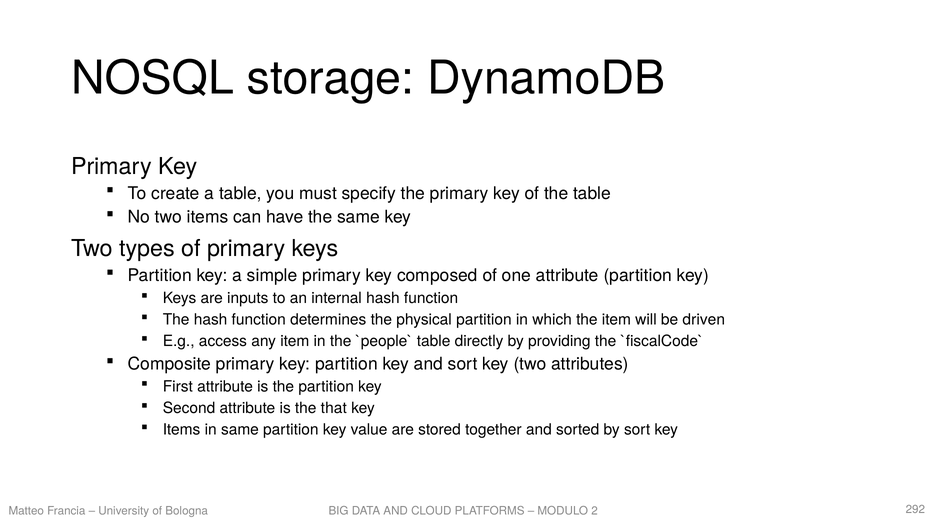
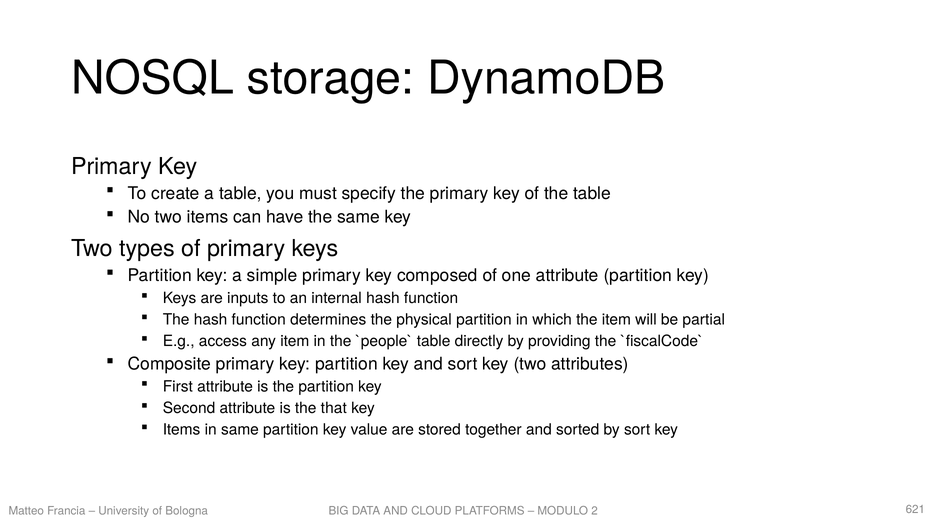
driven: driven -> partial (704, 320)
292: 292 -> 621 (915, 510)
